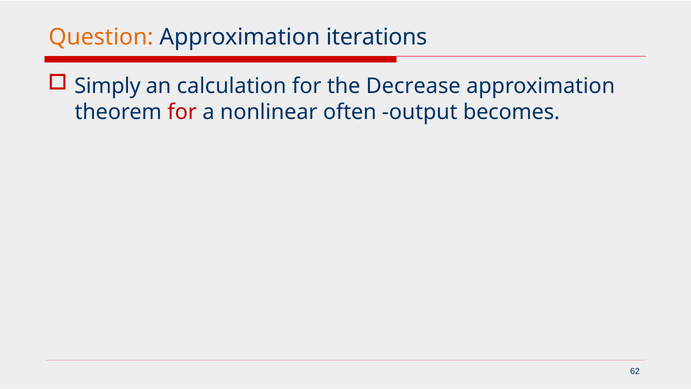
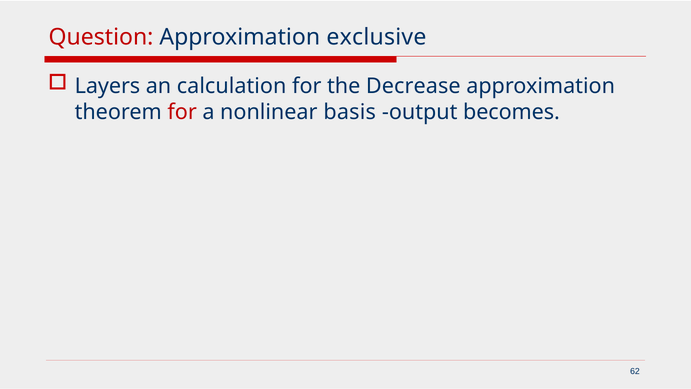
Question colour: orange -> red (101, 37)
iterations: iterations -> exclusive (376, 37)
Simply: Simply -> Layers (107, 86)
often: often -> basis (350, 112)
